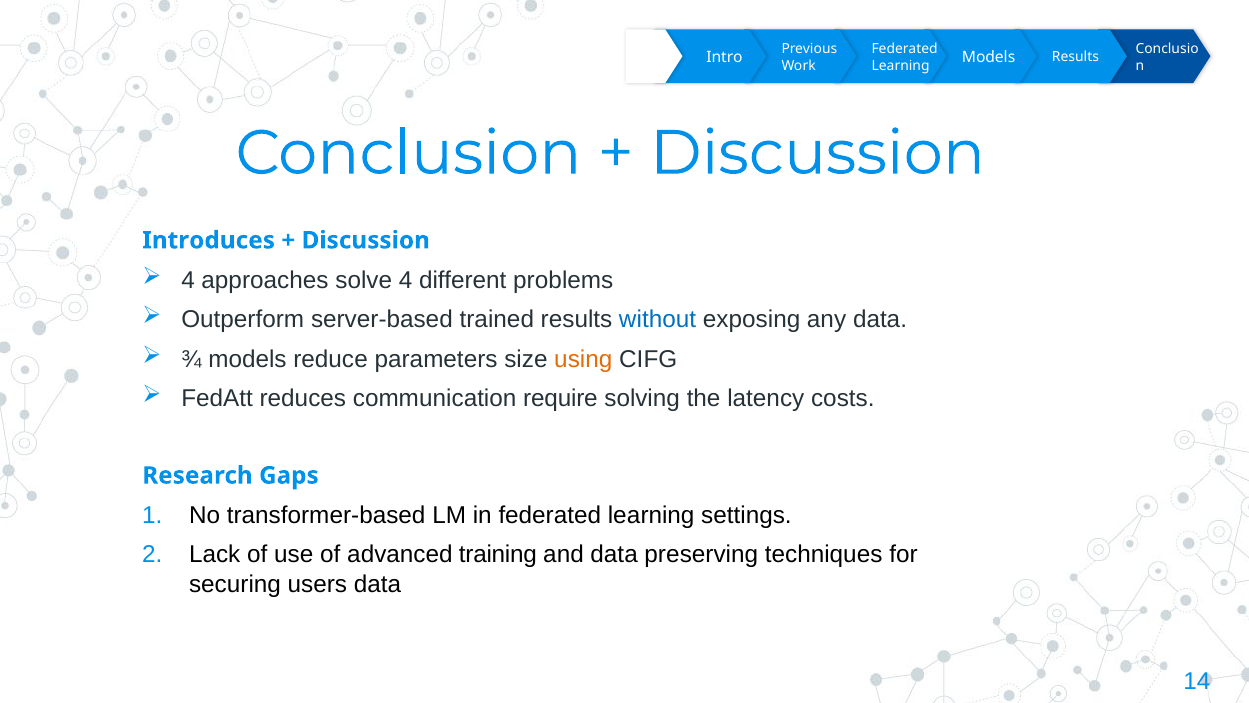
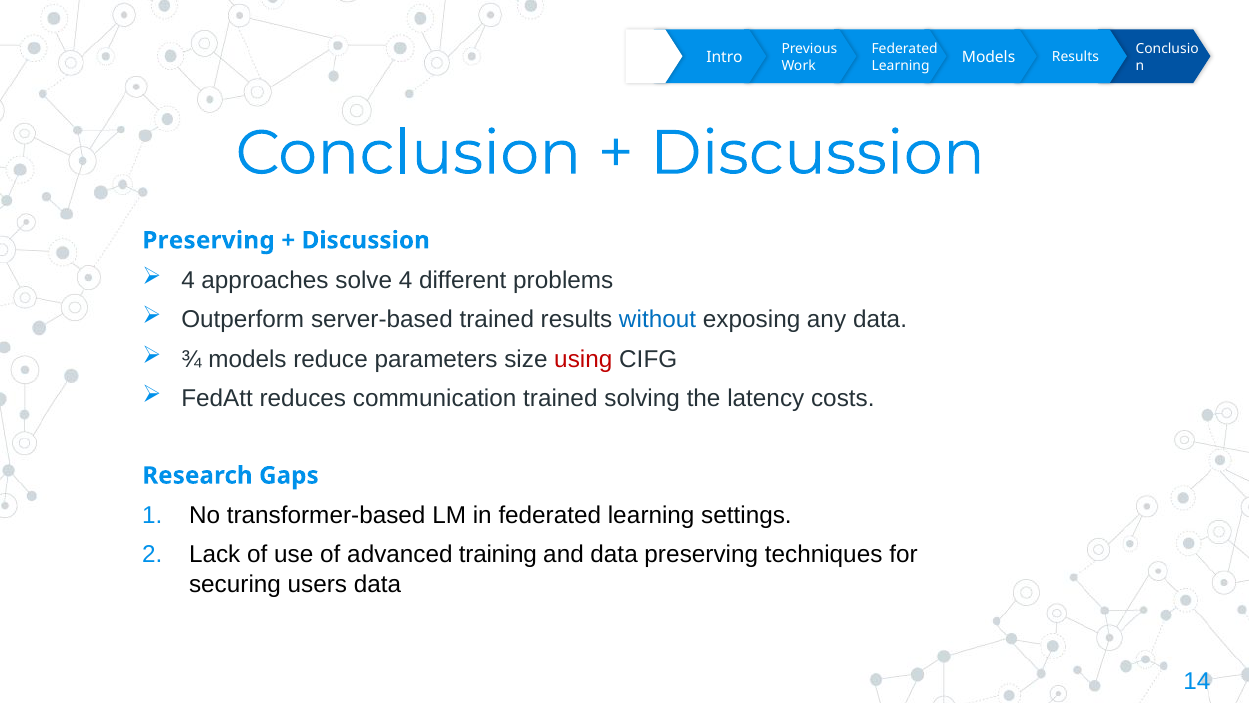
Introduces: Introduces -> Preserving (209, 240)
using colour: orange -> red (583, 359)
communication require: require -> trained (560, 399)
